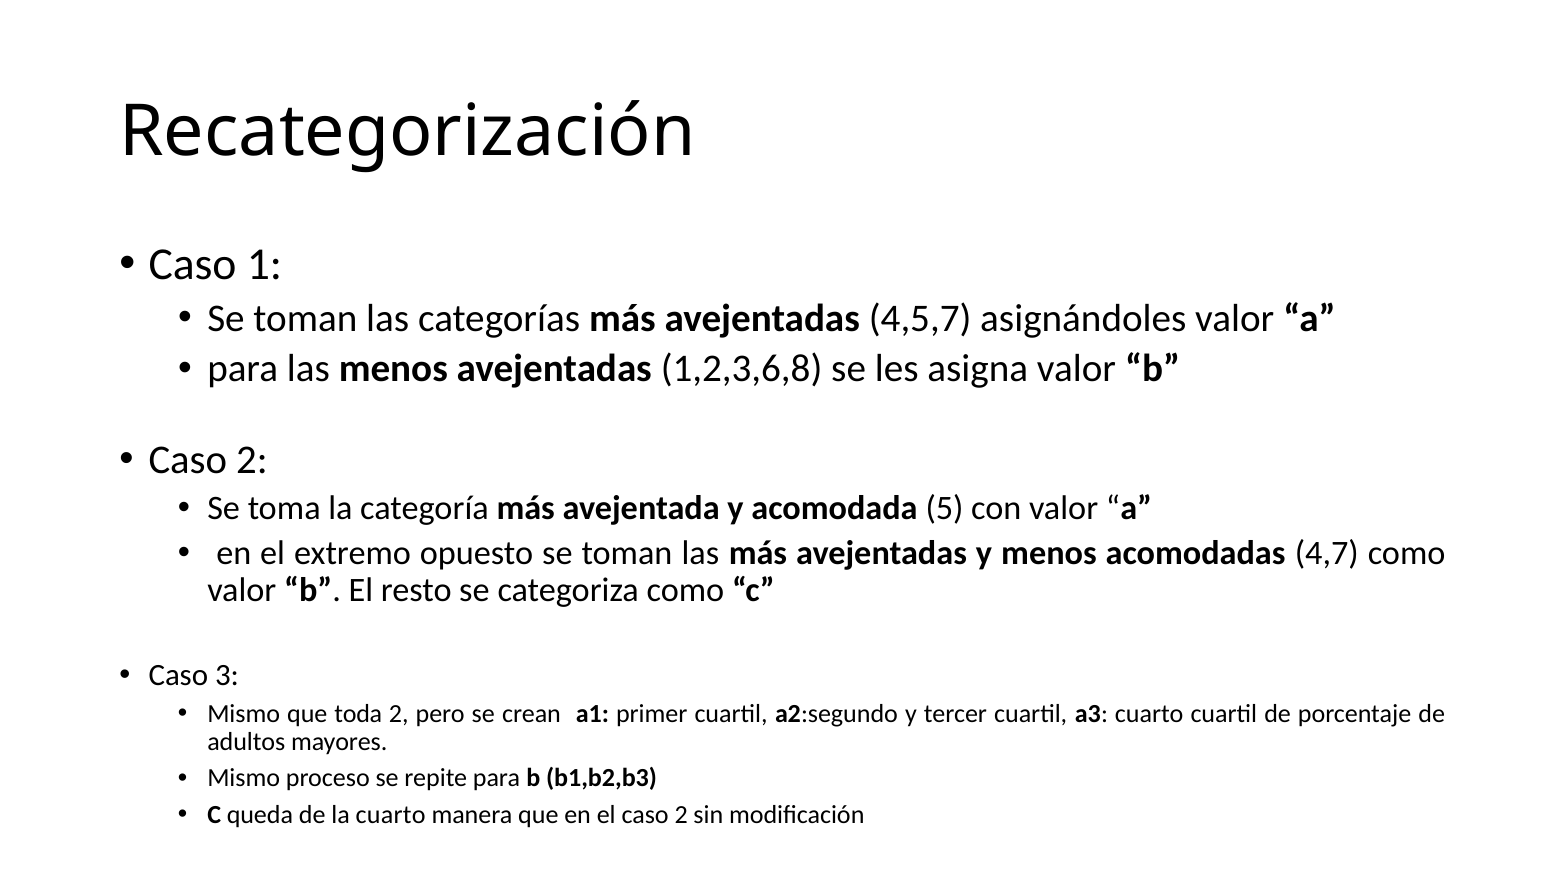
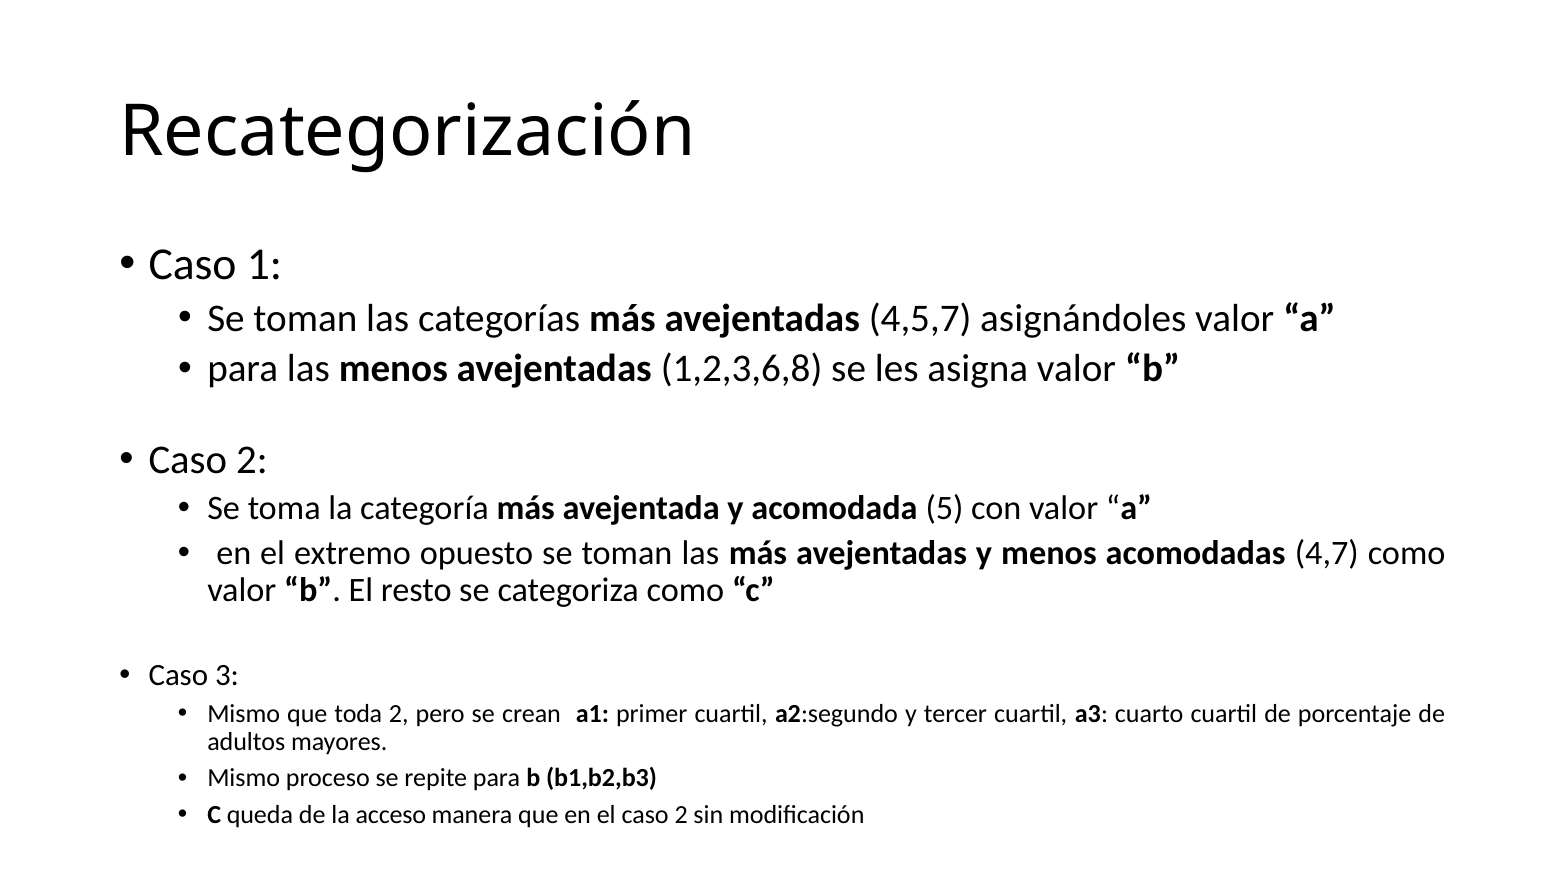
la cuarto: cuarto -> acceso (391, 815)
